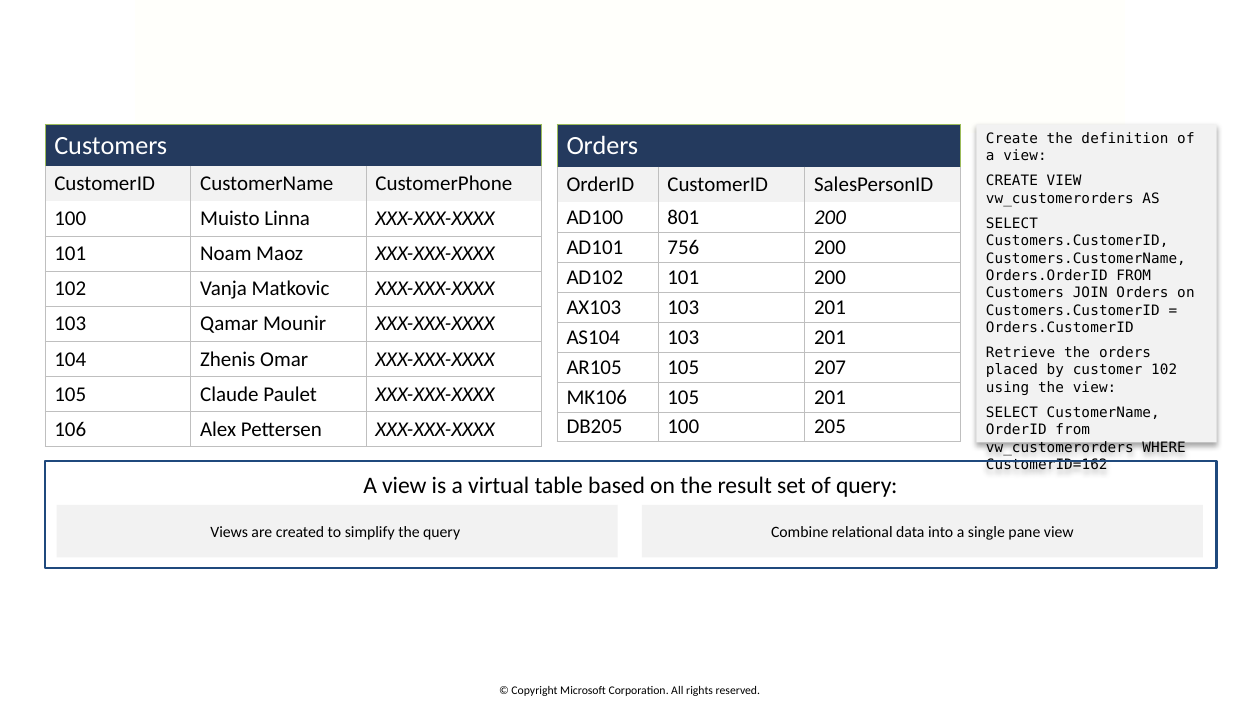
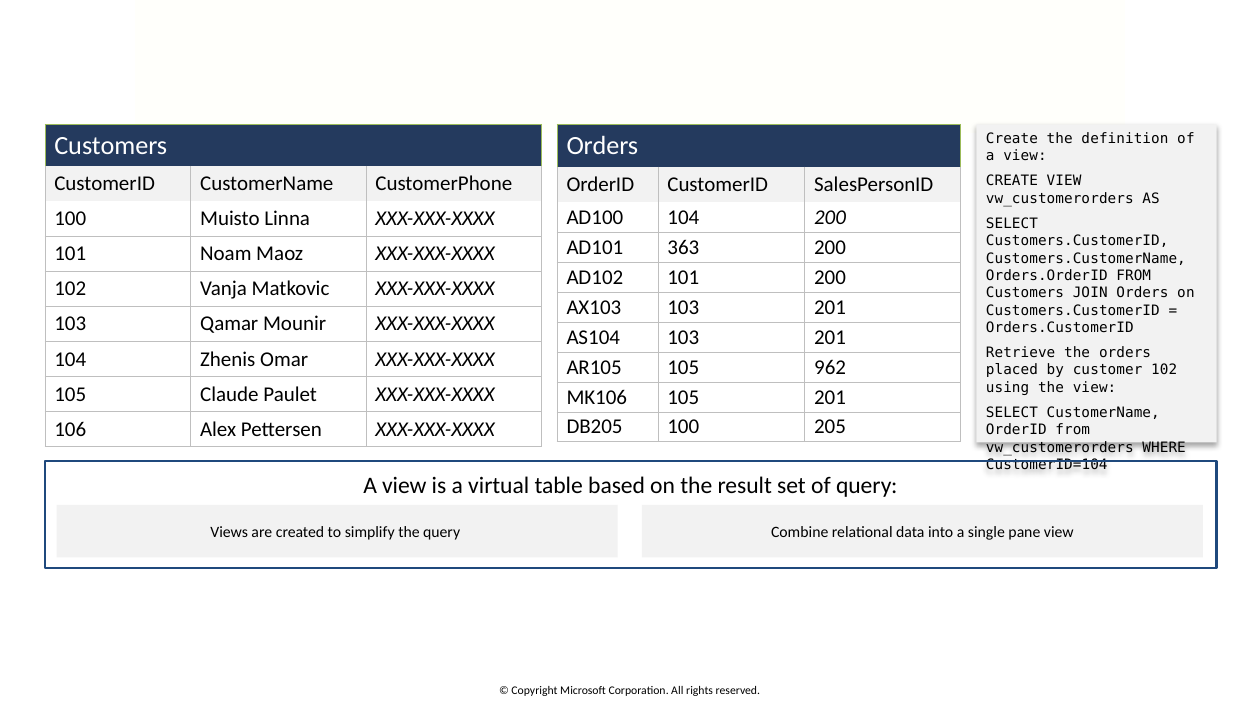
AD100 801: 801 -> 104 (683, 218)
756: 756 -> 363 (683, 247)
207: 207 -> 962 (830, 367)
CustomerID=162: CustomerID=162 -> CustomerID=104 (1047, 464)
